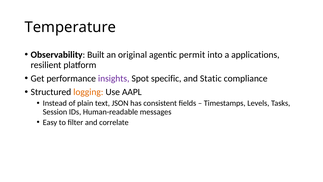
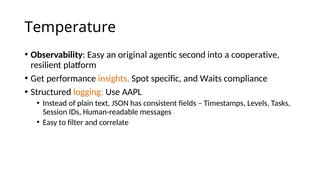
Observability Built: Built -> Easy (96, 55)
permit: permit -> second (192, 55)
applications: applications -> cooperative (255, 55)
insights colour: purple -> orange (114, 78)
Static: Static -> Waits (211, 78)
